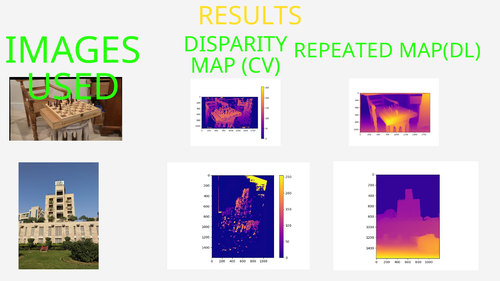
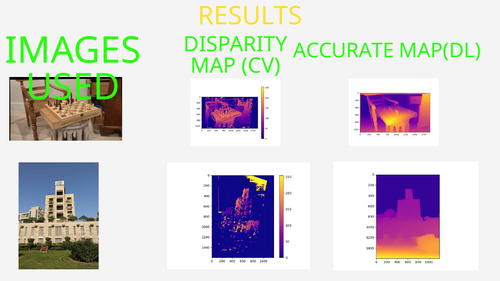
REPEATED: REPEATED -> ACCURATE (344, 51)
